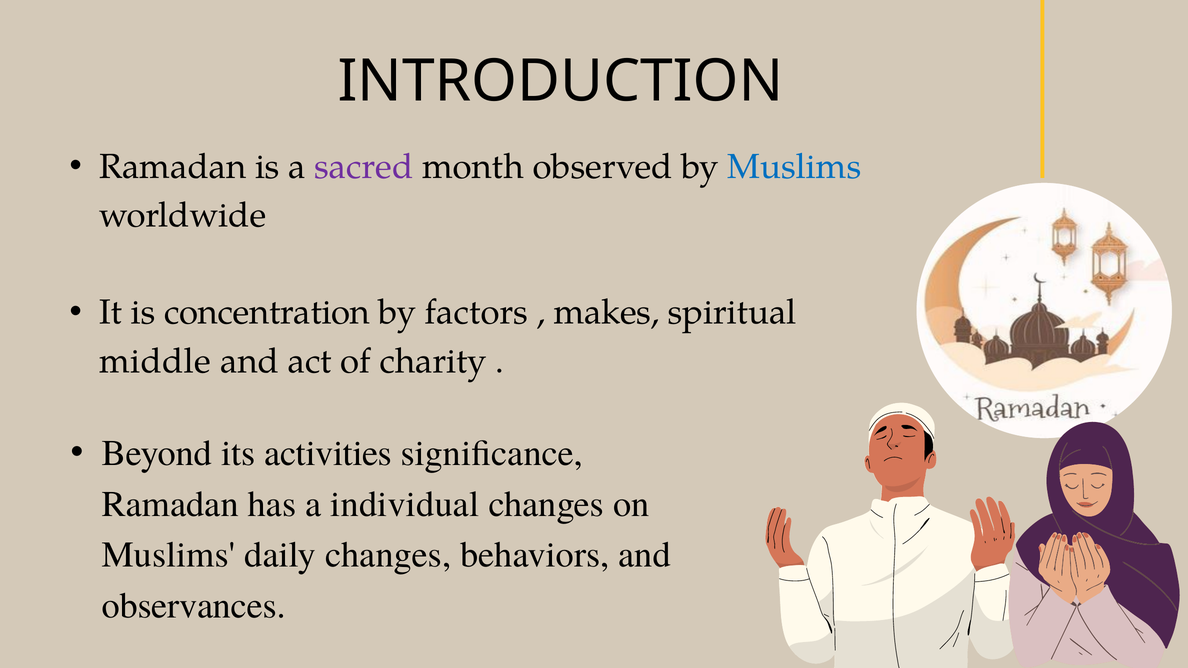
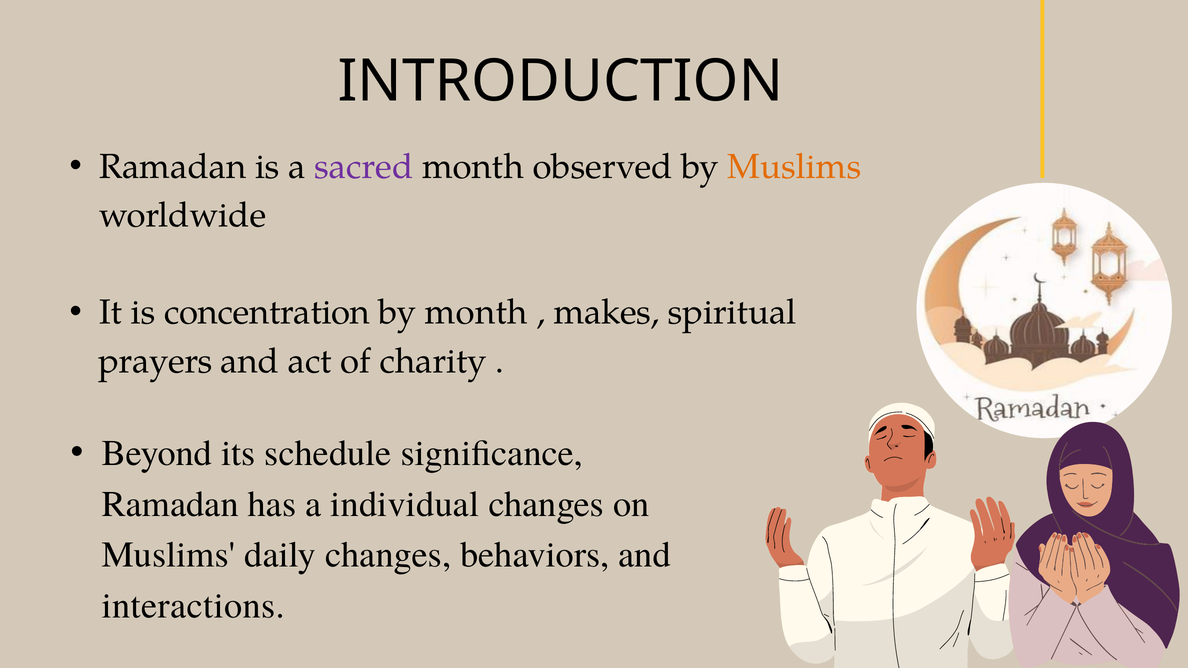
Muslims colour: blue -> orange (794, 167)
by factors: factors -> month (476, 313)
middle: middle -> prayers (155, 361)
activities: activities -> schedule (328, 454)
observances: observances -> interactions (193, 606)
